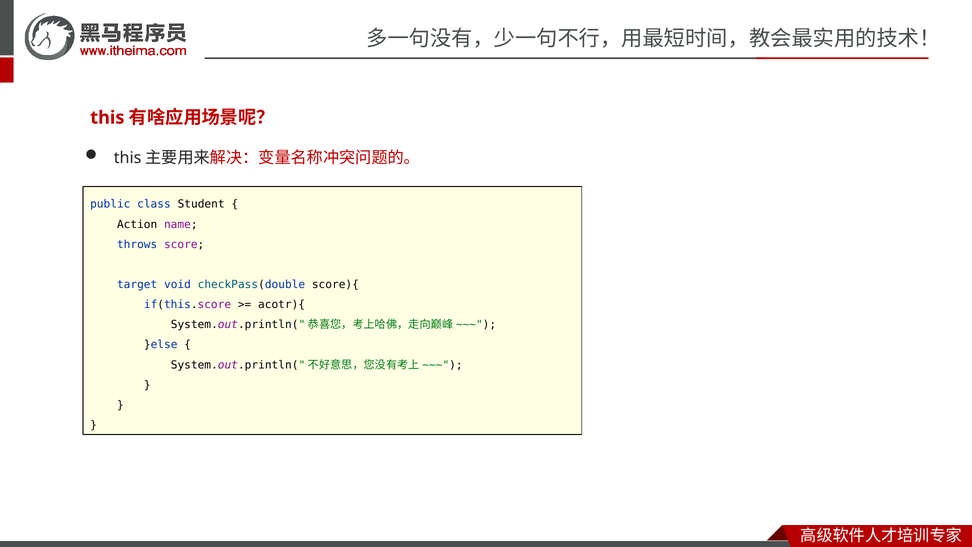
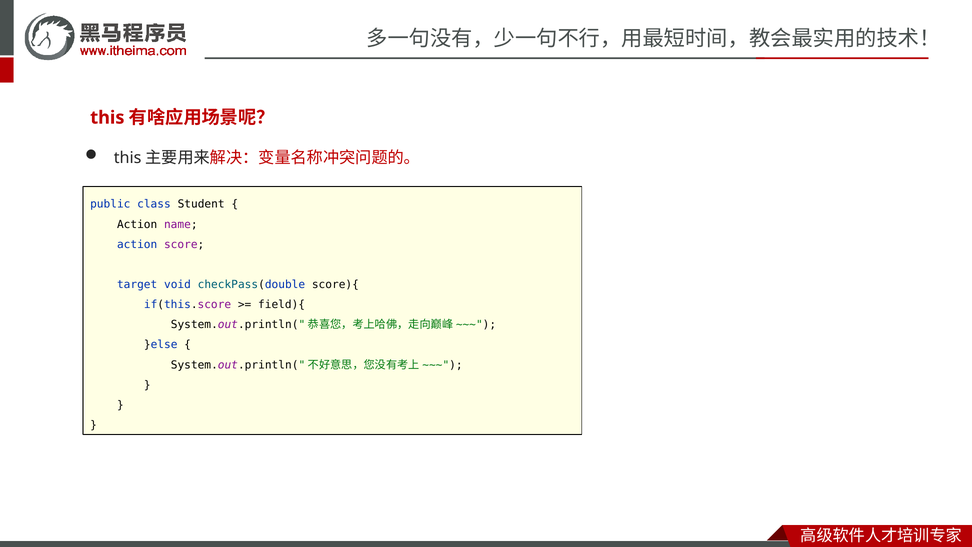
throws: throws -> action (137, 244)
acotr){: acotr){ -> field){ (282, 305)
